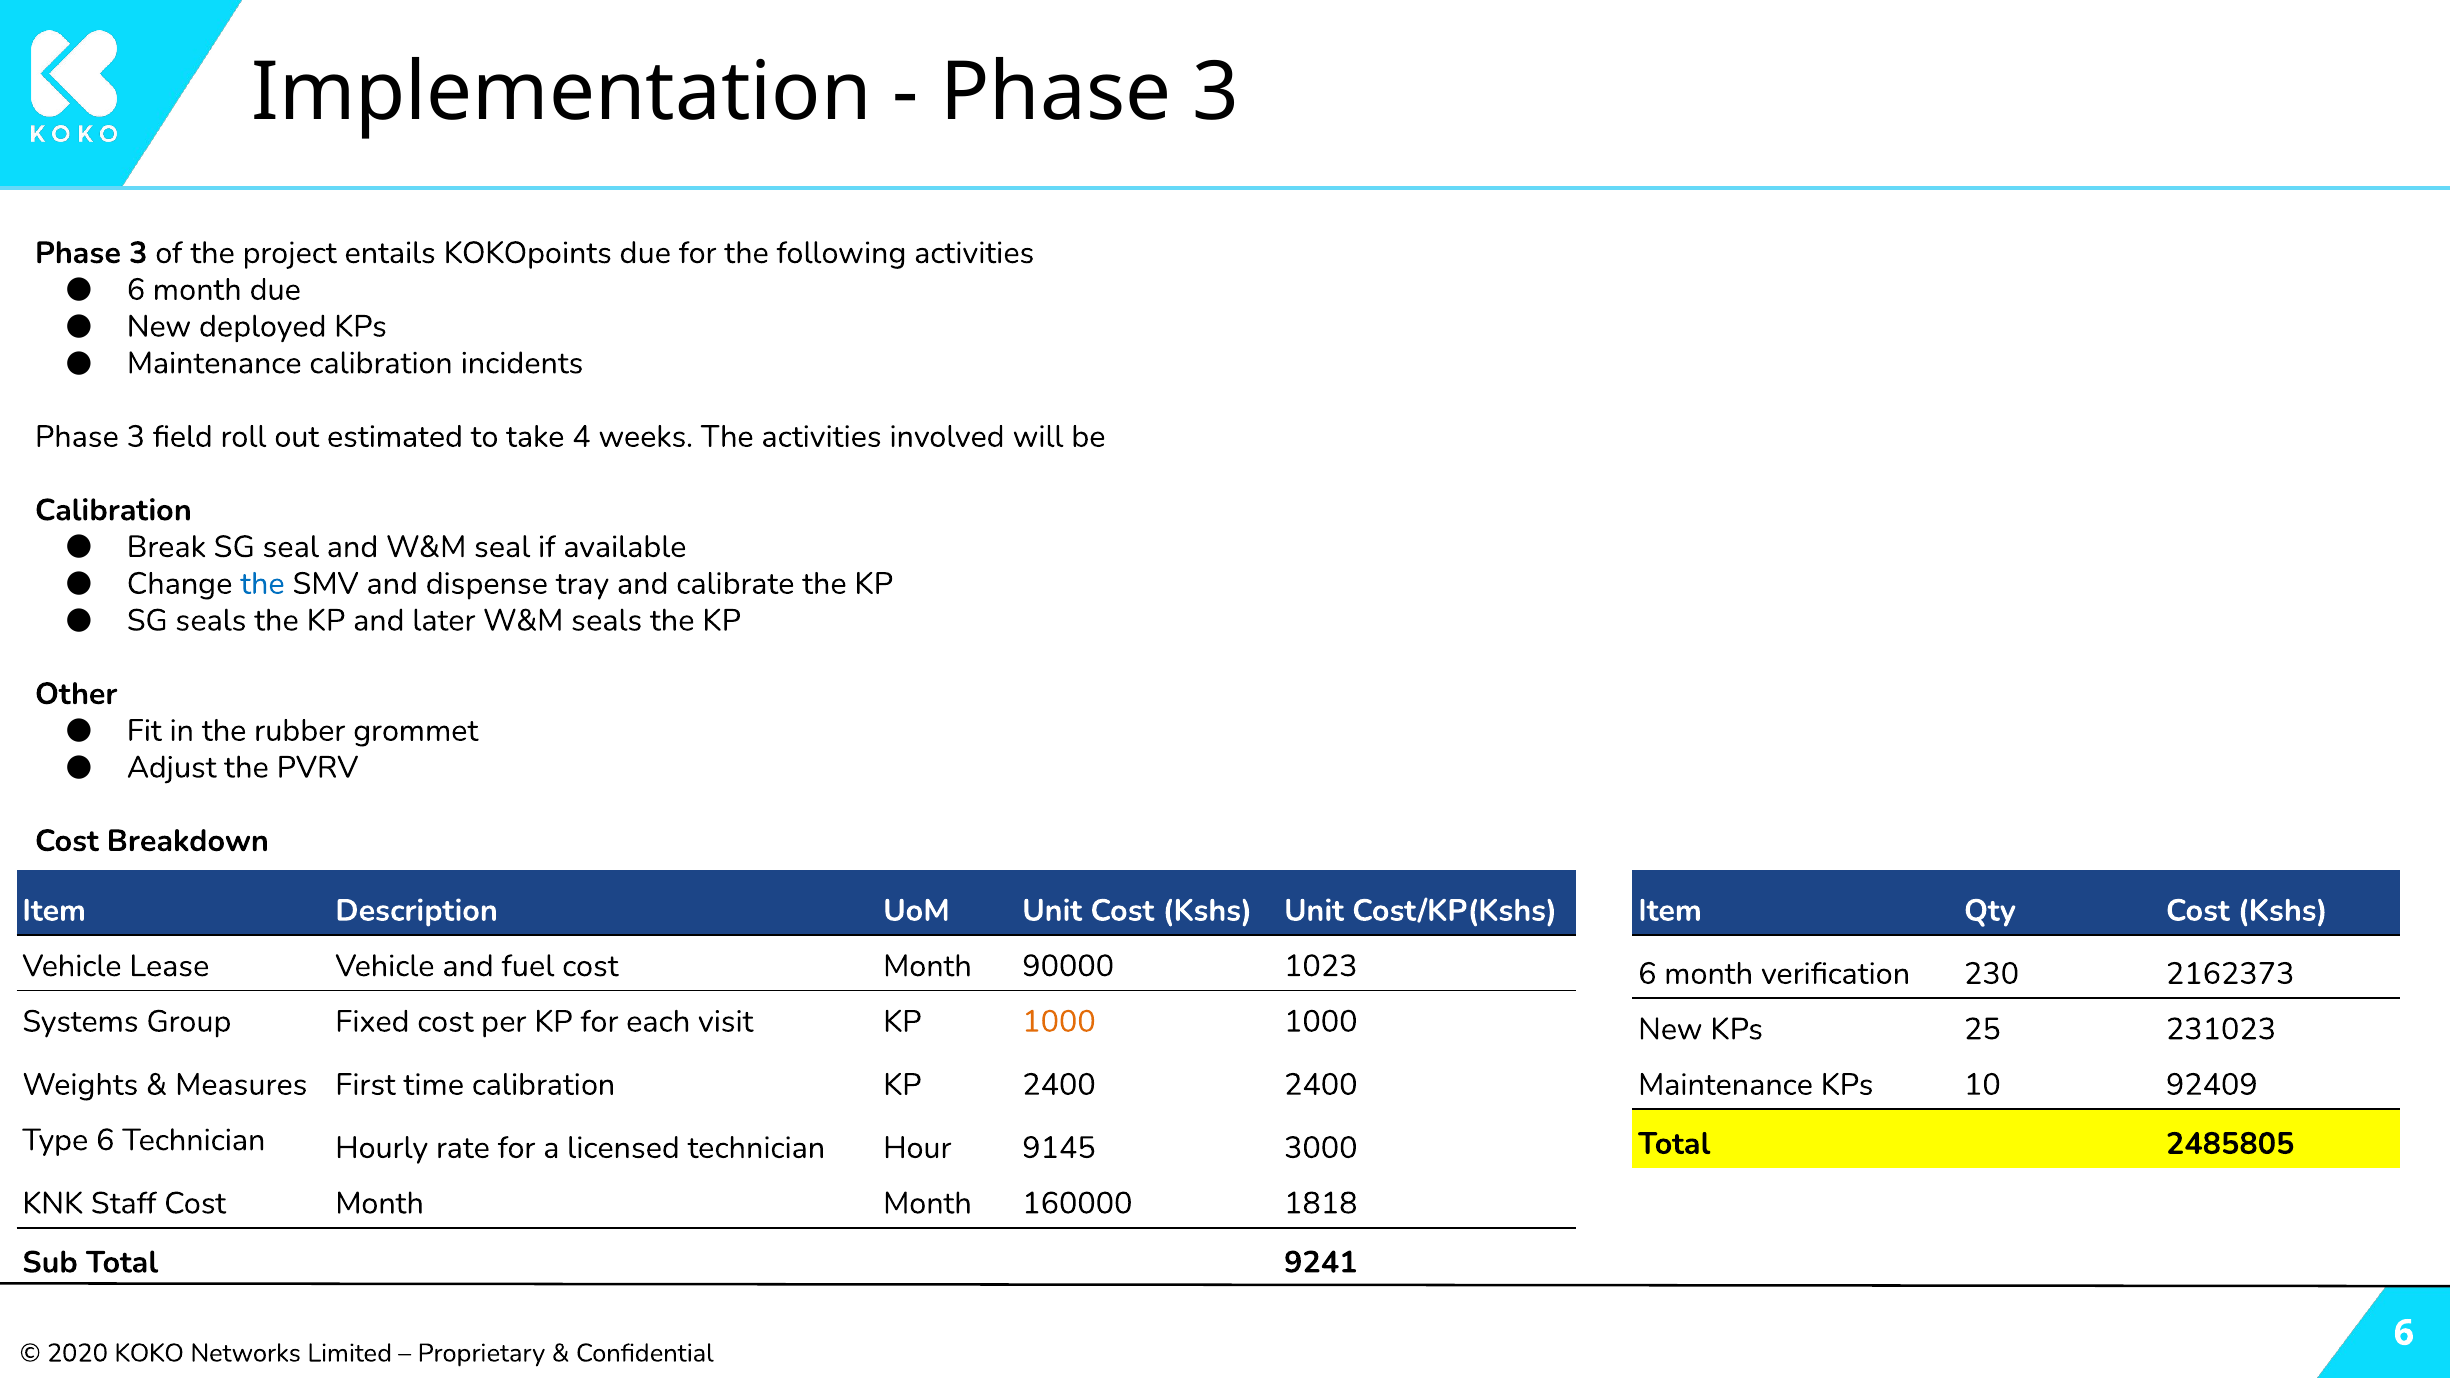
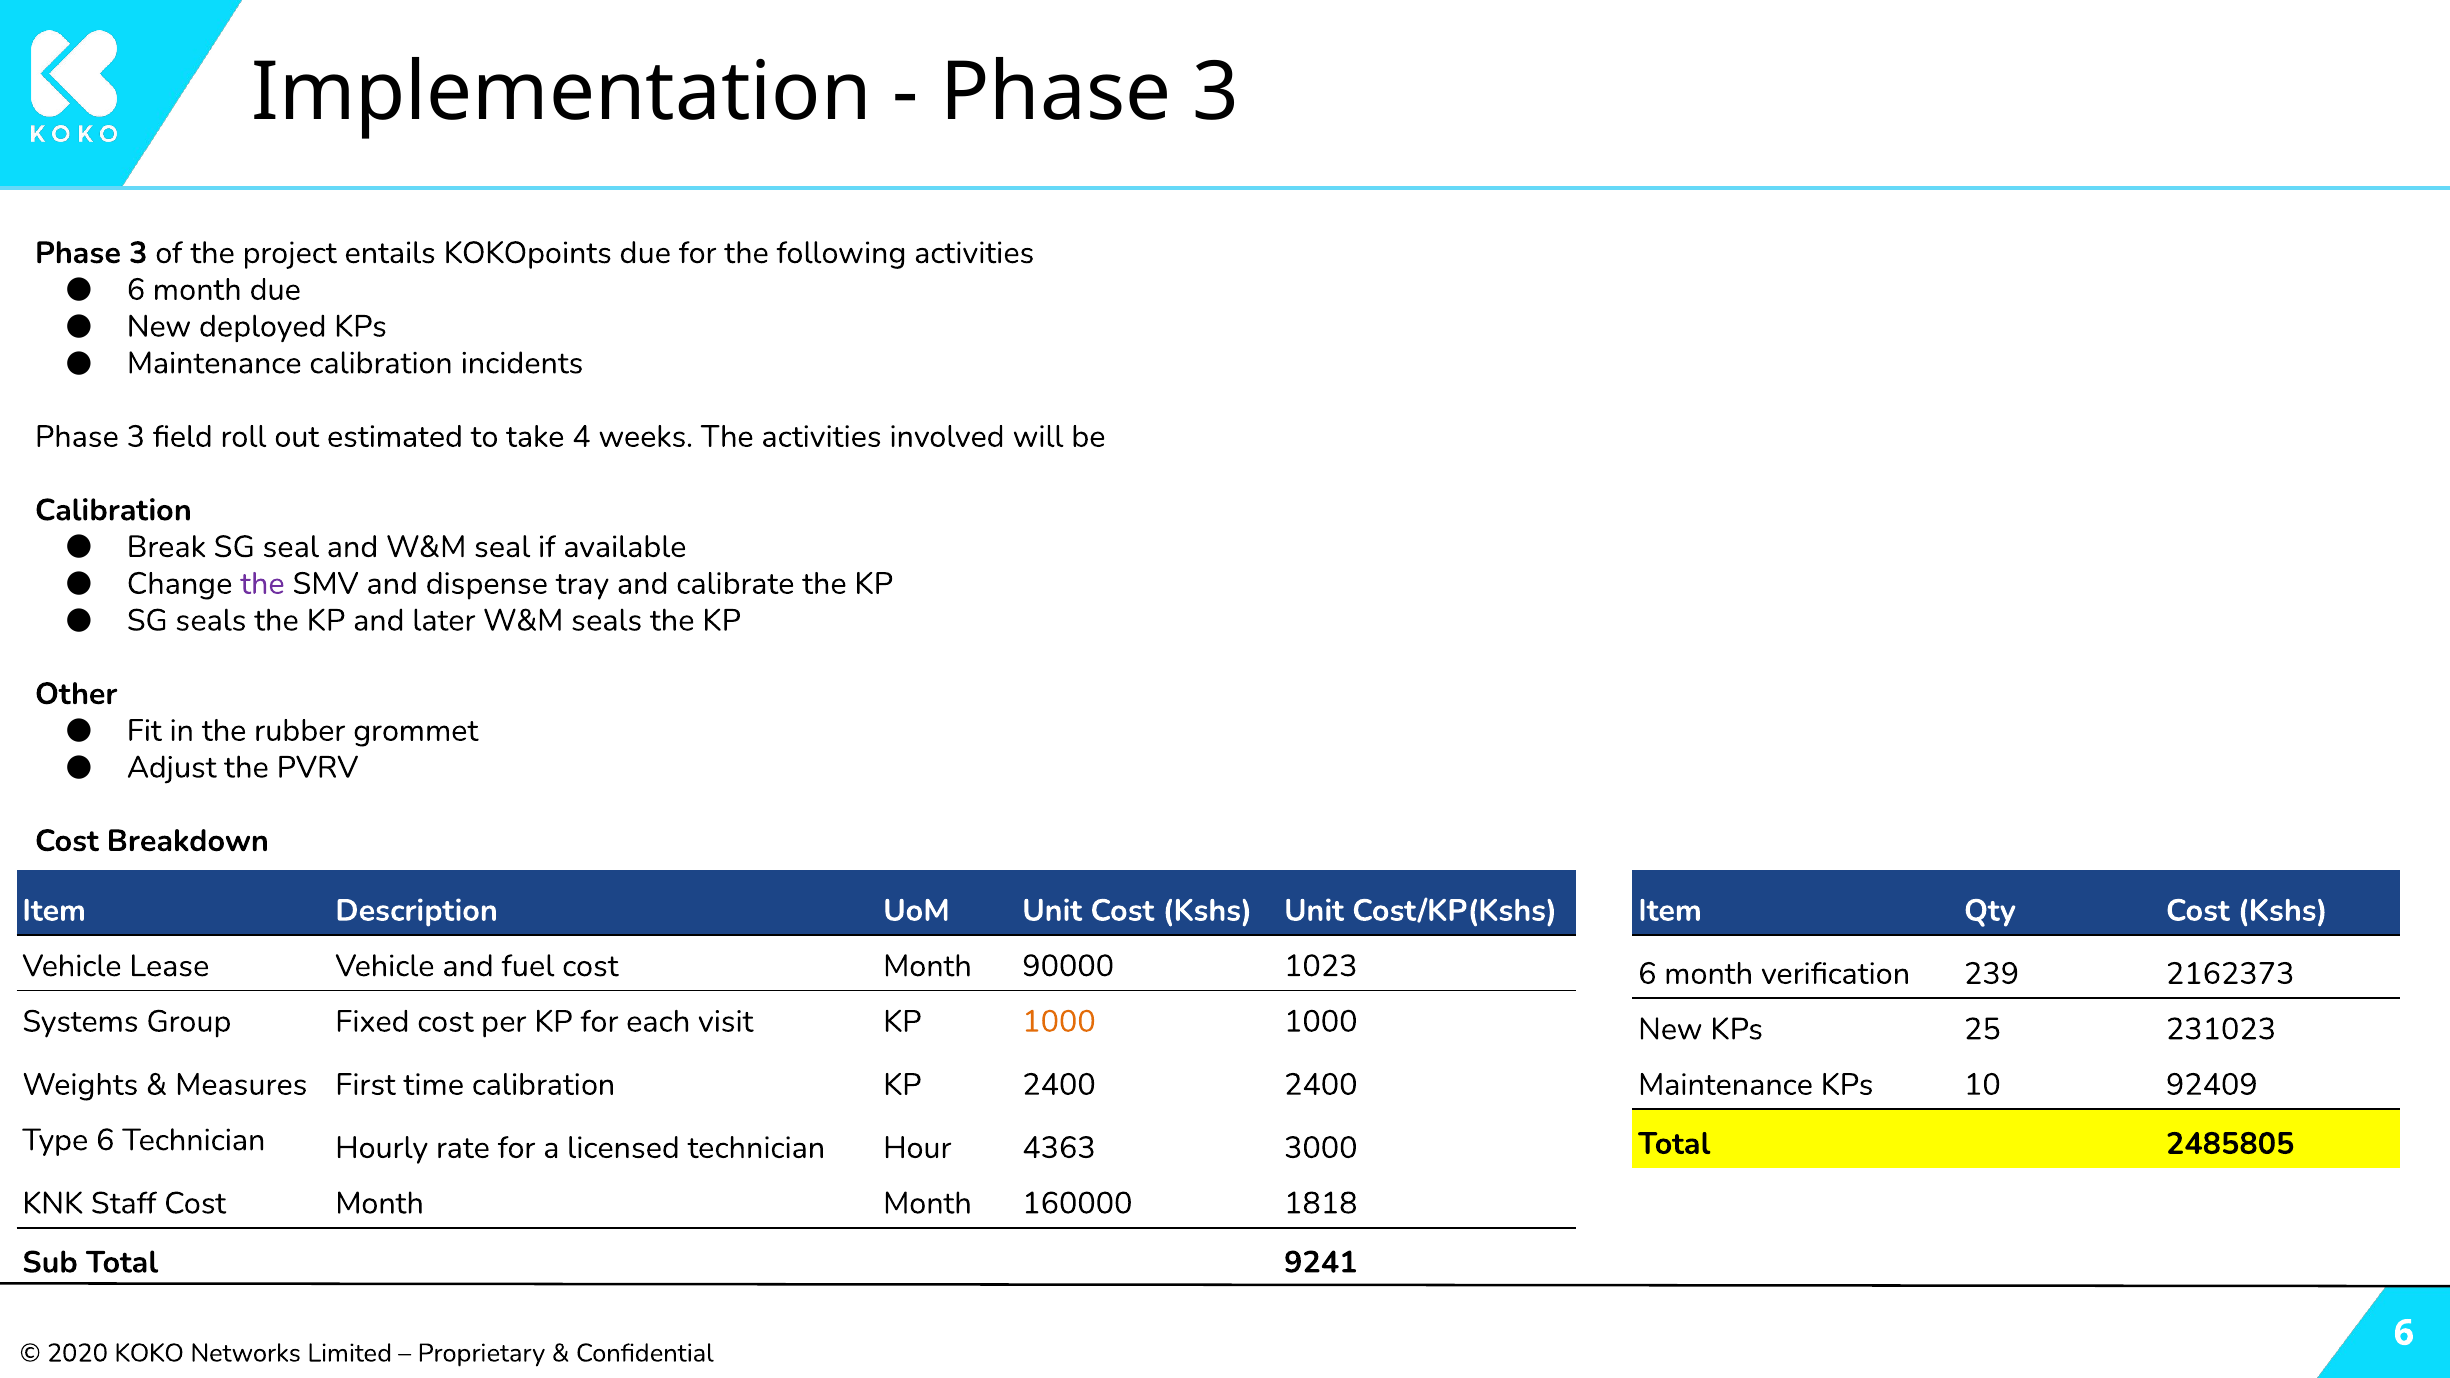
the colour: blue -> purple (262, 584)
230: 230 -> 239 (1992, 974)
9145: 9145 -> 4363 (1059, 1148)
